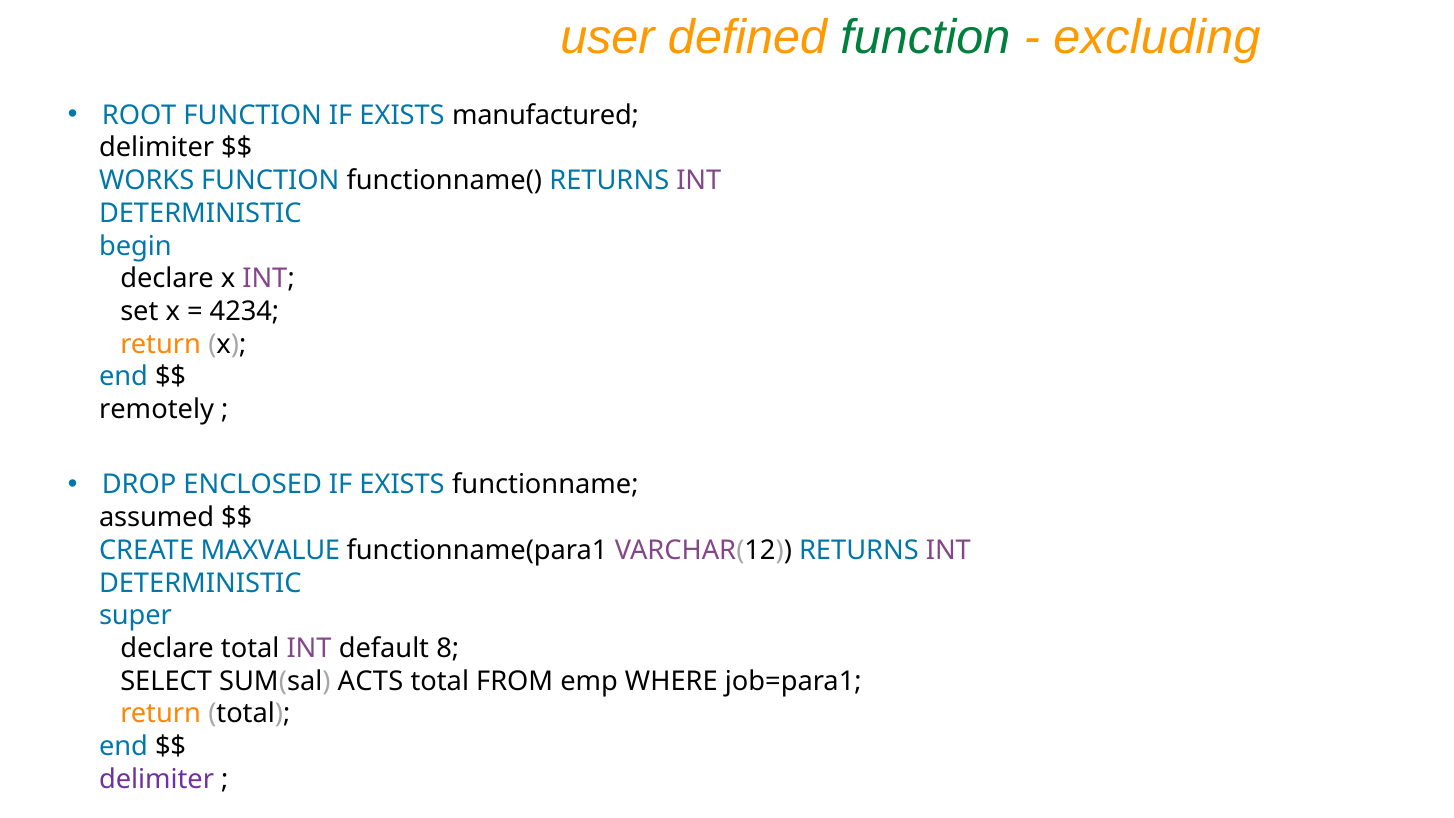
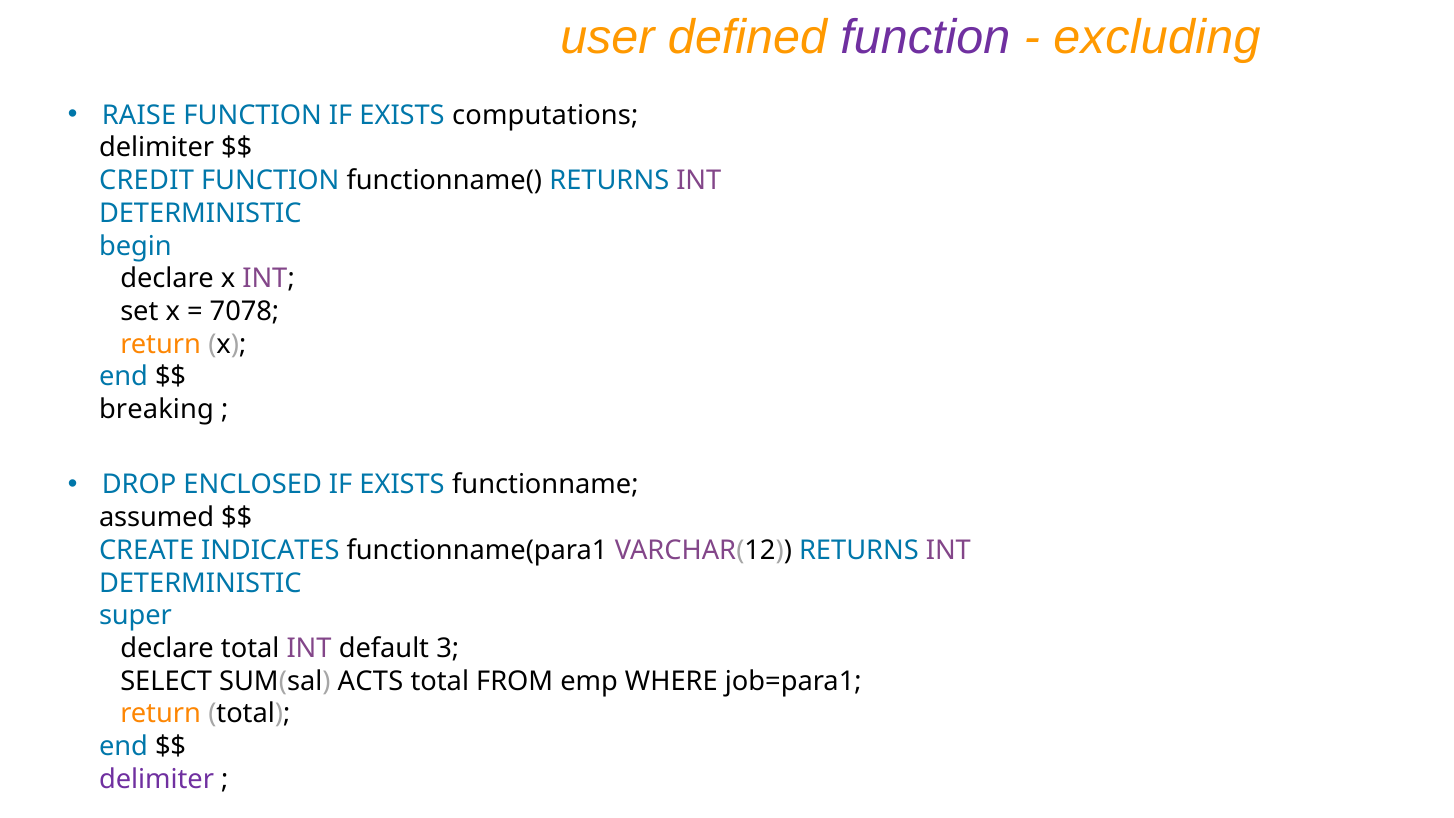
function colour: green -> purple (925, 38)
ROOT: ROOT -> RAISE (139, 115)
manufactured: manufactured -> computations (545, 115)
WORKS: WORKS -> CREDIT (146, 181)
4234: 4234 -> 7078 (244, 311)
remotely: remotely -> breaking (156, 410)
MAXVALUE: MAXVALUE -> INDICATES (270, 550)
8: 8 -> 3 (448, 648)
